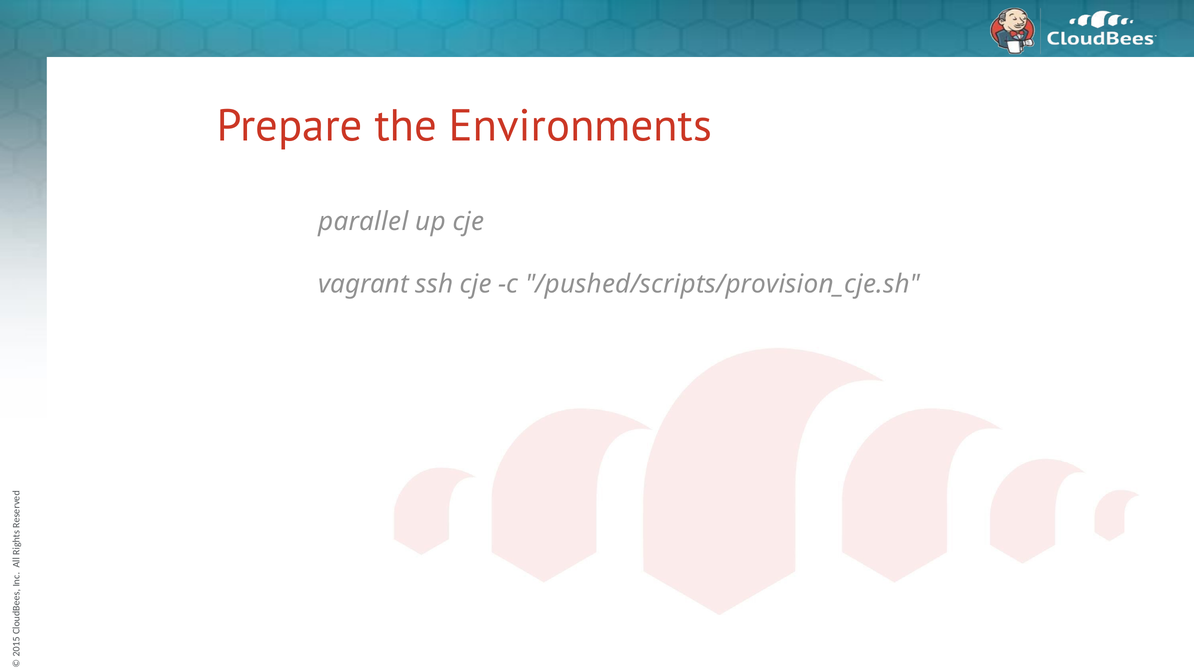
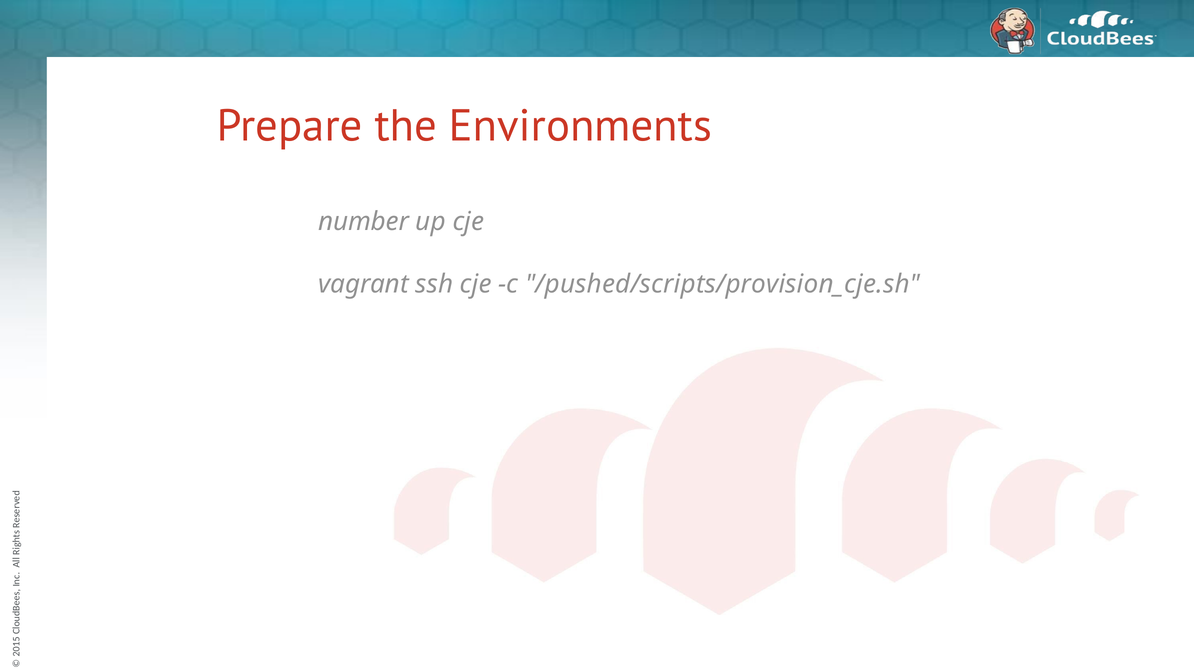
parallel: parallel -> number (364, 221)
